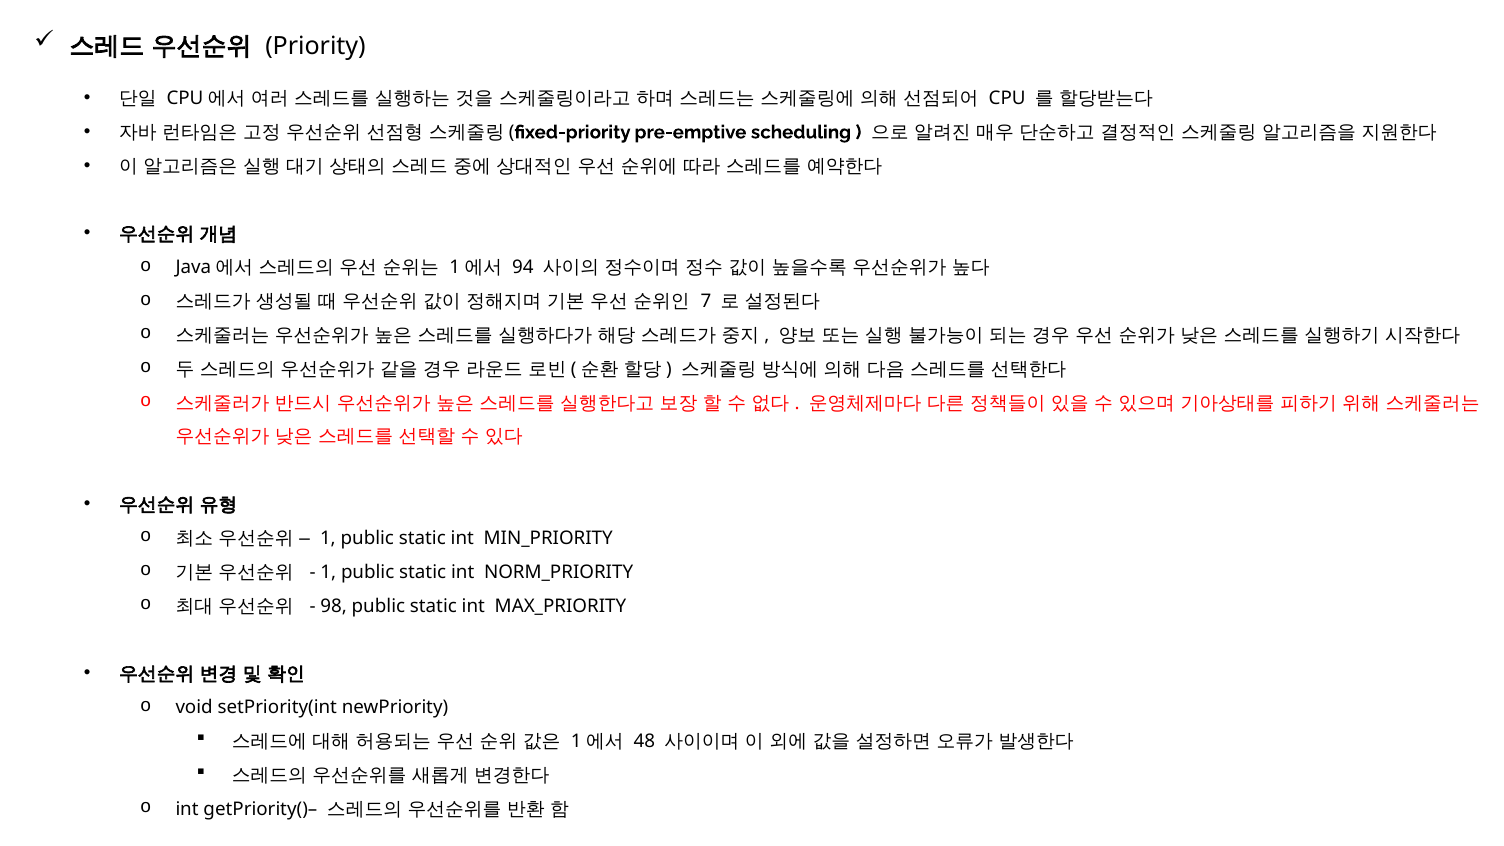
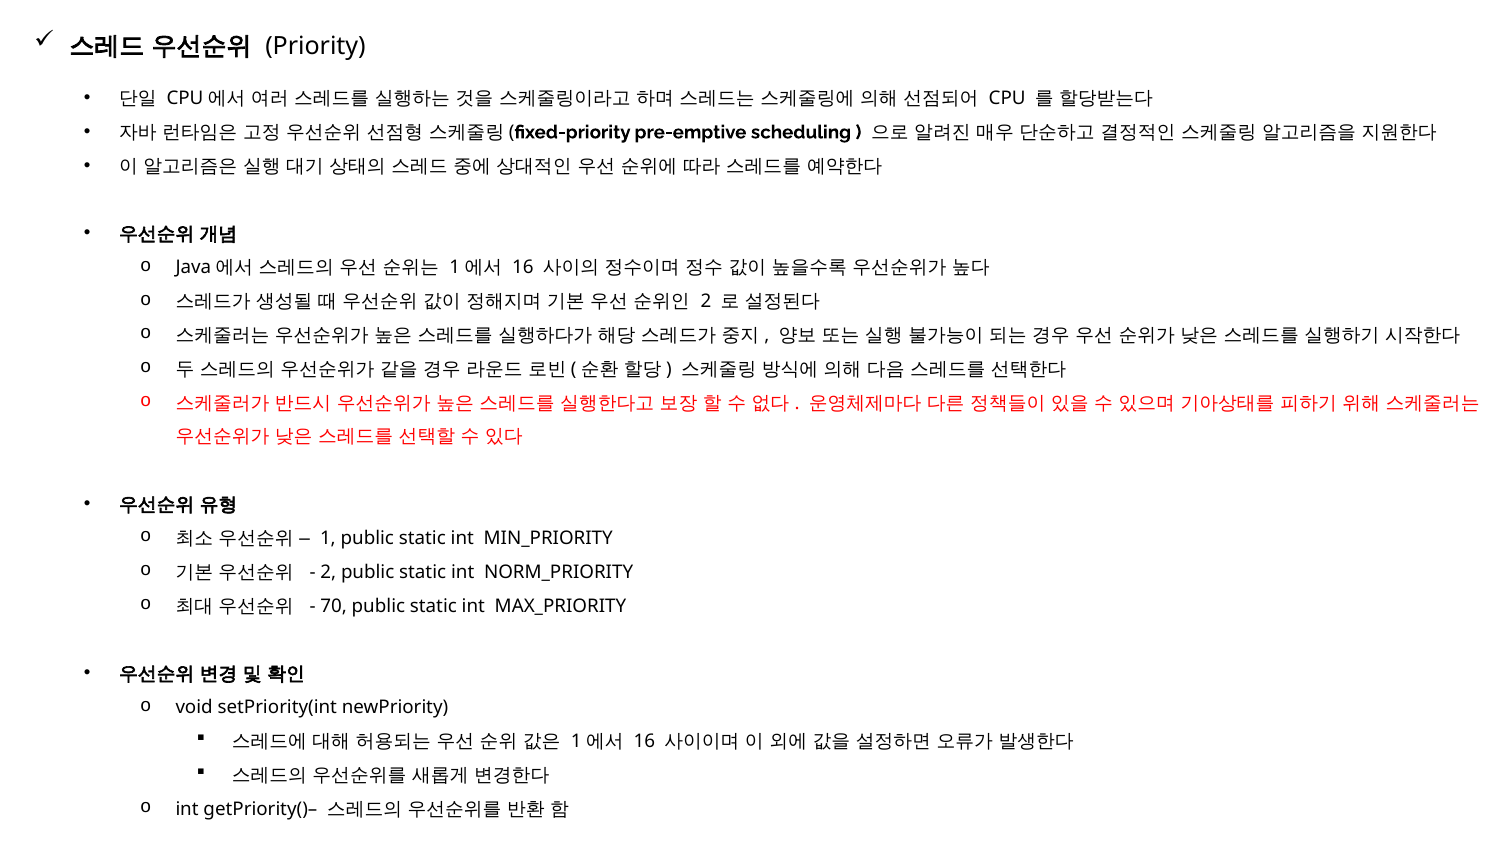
94: 94 -> 16 (523, 268)
7: 7 -> 2 (706, 301)
1: 1 -> 2 (328, 572)
98: 98 -> 70 (334, 606)
48: 48 -> 16 (644, 741)
